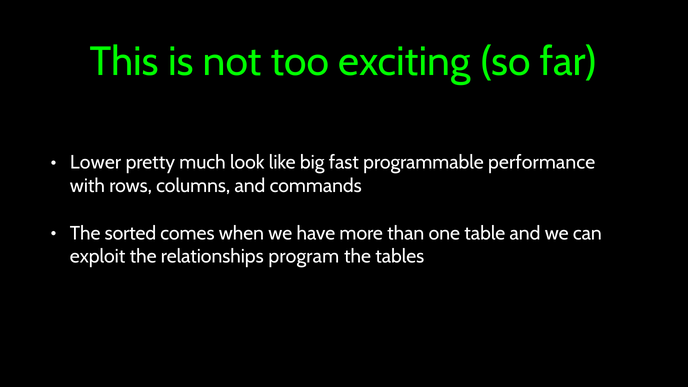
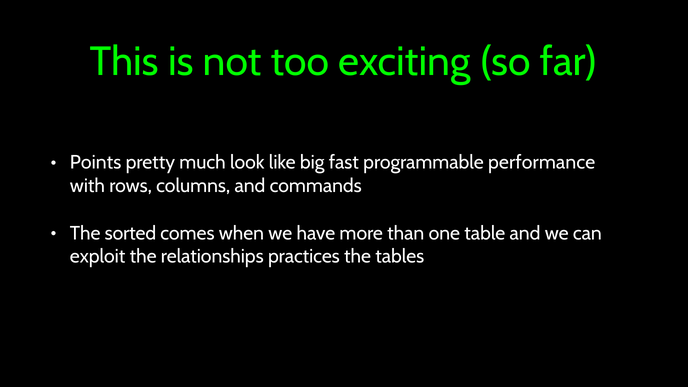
Lower: Lower -> Points (96, 163)
program: program -> practices (304, 256)
